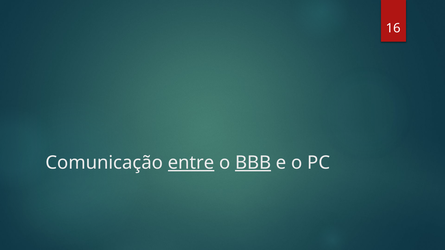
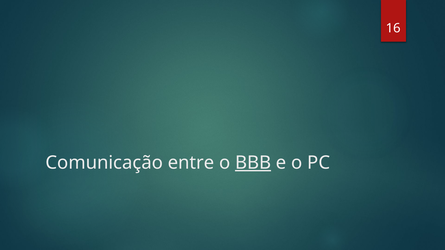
entre underline: present -> none (191, 163)
